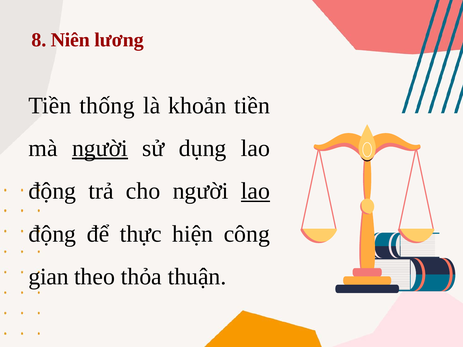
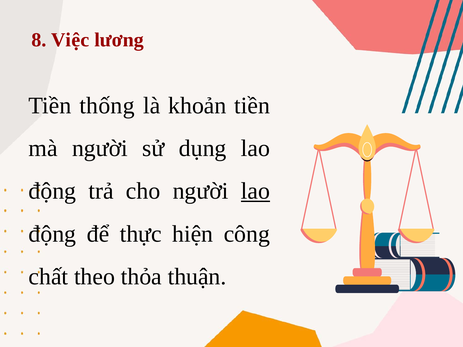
Niên: Niên -> Việc (70, 40)
người underline: present -> none (100, 148)
gian: gian -> chất (48, 277)
